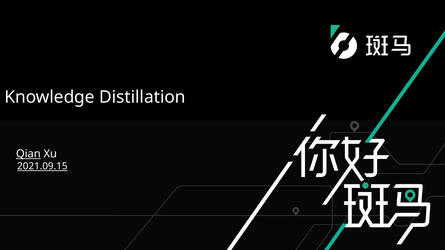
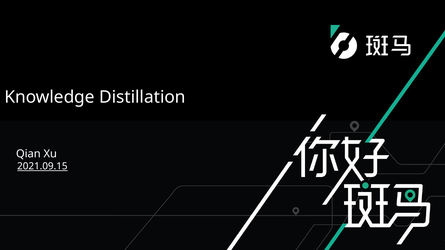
Qian underline: present -> none (28, 154)
